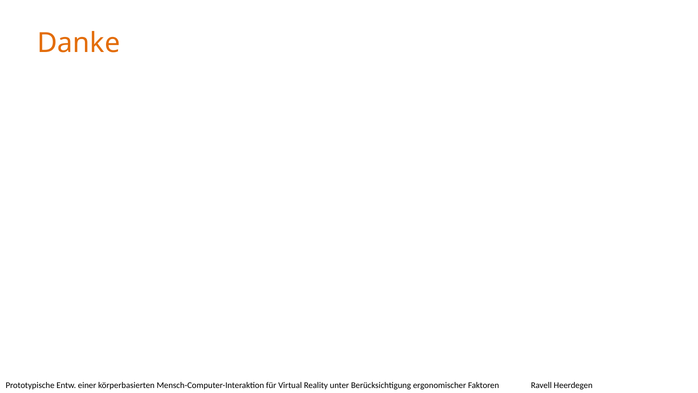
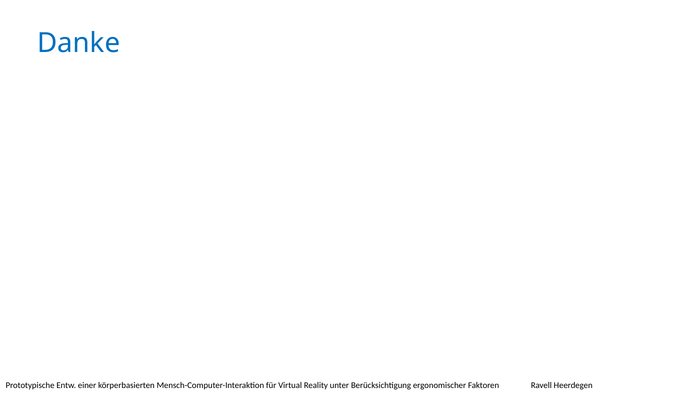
Danke colour: orange -> blue (79, 43)
